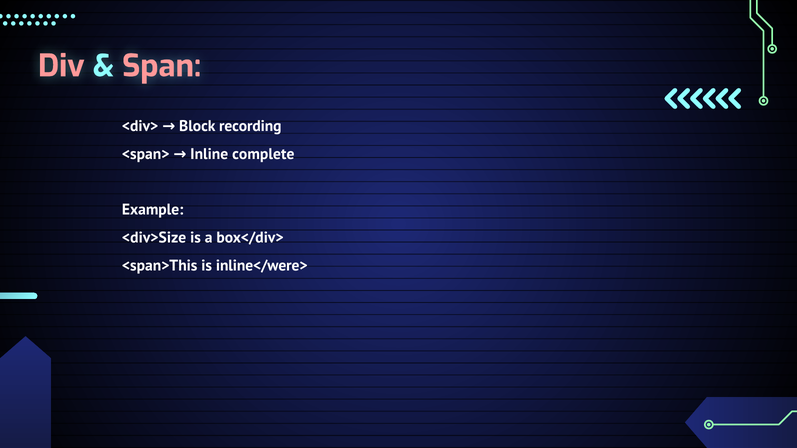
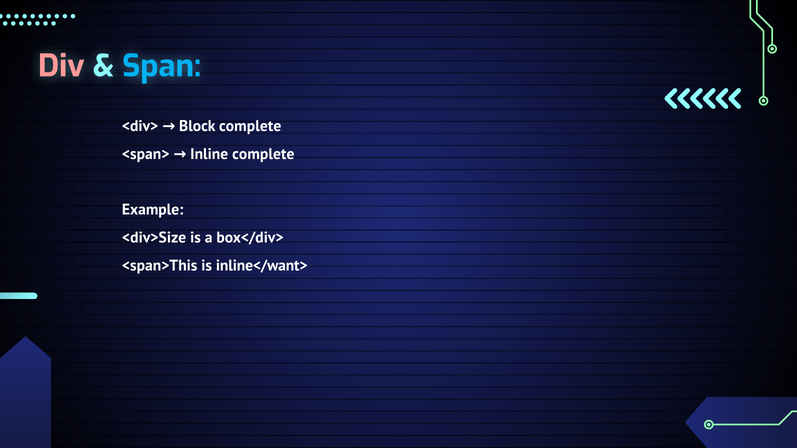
Span colour: pink -> light blue (162, 66)
Block recording: recording -> complete (250, 126)
inline</were>: inline</were> -> inline</want> (262, 266)
